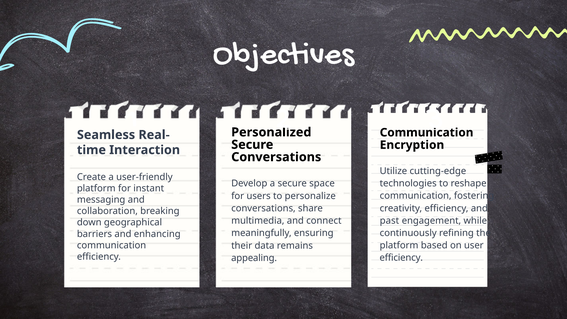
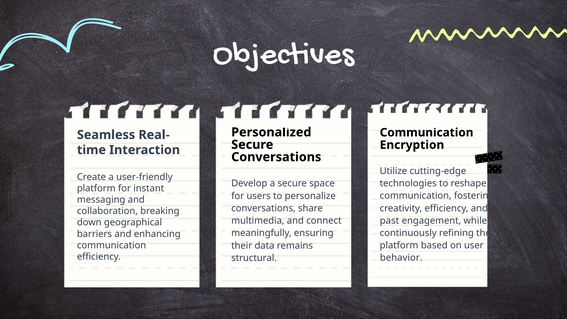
efficiency: efficiency -> behavior (401, 258)
appealing: appealing -> structural (254, 258)
